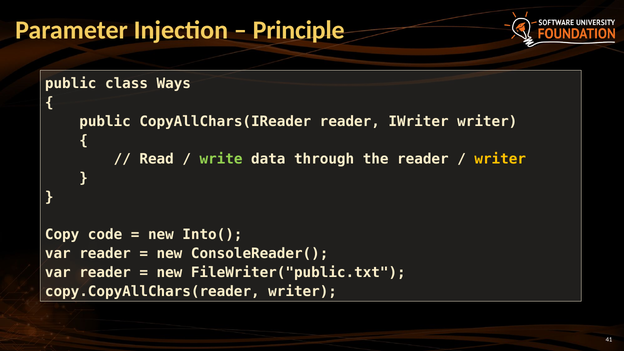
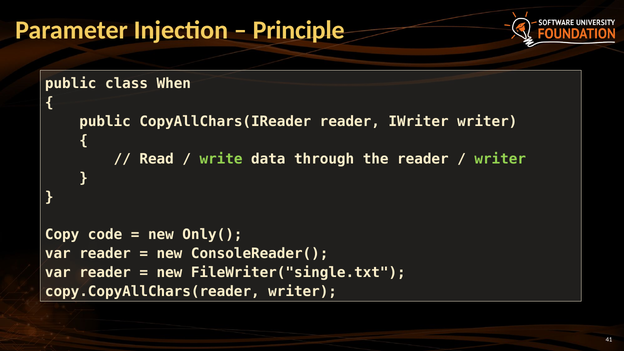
Ways: Ways -> When (174, 84)
writer colour: yellow -> light green (500, 159)
Into(: Into( -> Only( (212, 235)
FileWriter("public.txt: FileWriter("public.txt -> FileWriter("single.txt (298, 273)
